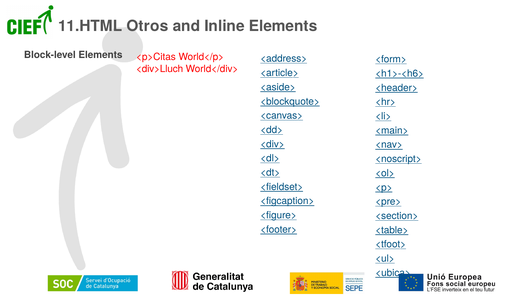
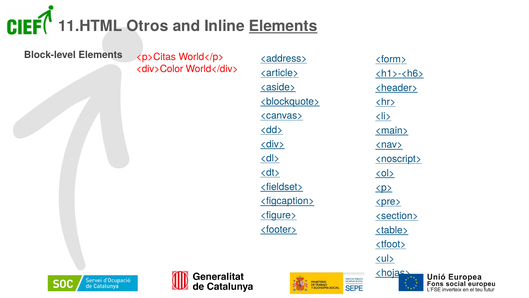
Elements underline: none -> present (283, 26)
<div>Lluch: <div>Lluch -> <div>Color (160, 69)
<ubica>: <ubica> -> <hojas> (393, 272)
